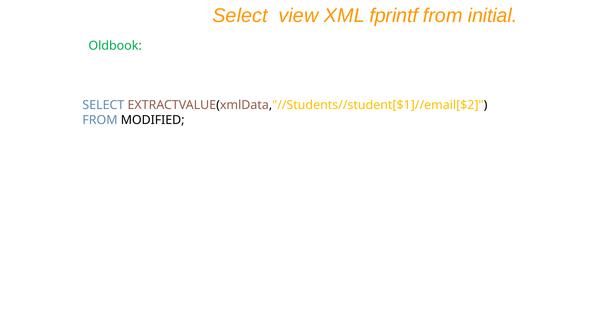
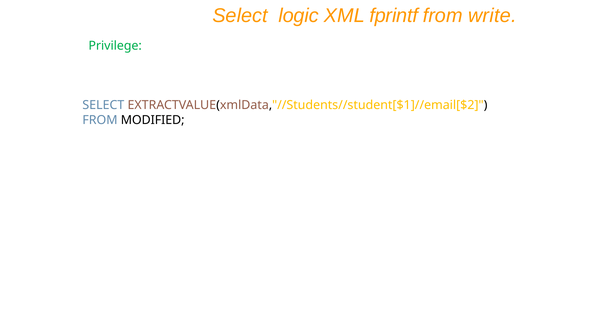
view: view -> logic (299, 16)
initial: initial -> write (492, 16)
Oldbook: Oldbook -> Privilege (115, 46)
